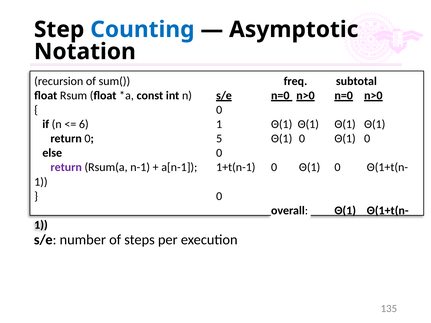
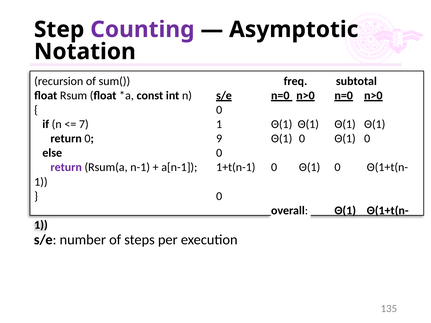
Counting colour: blue -> purple (142, 30)
6: 6 -> 7 (84, 124)
5: 5 -> 9 (219, 139)
